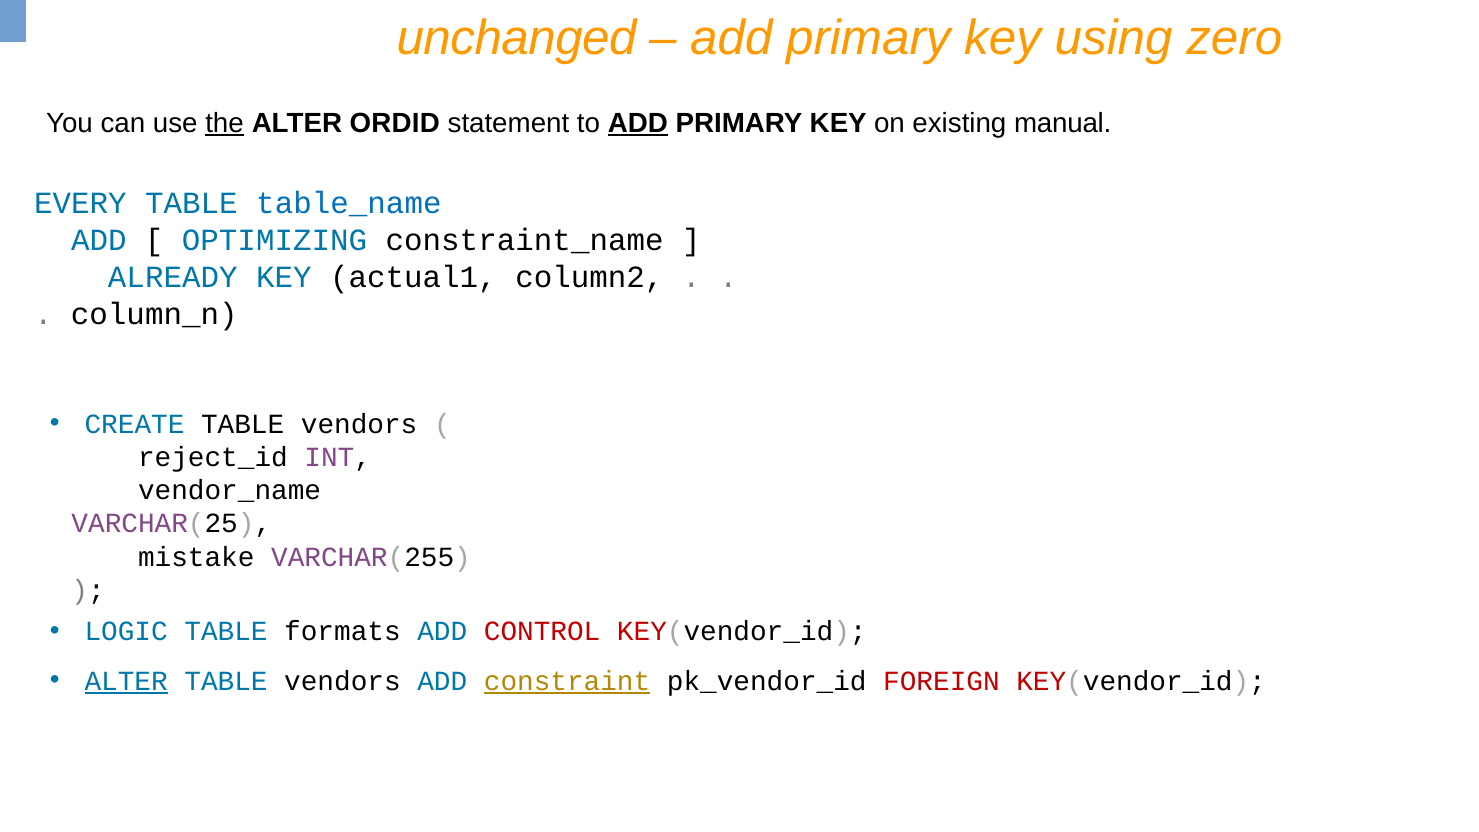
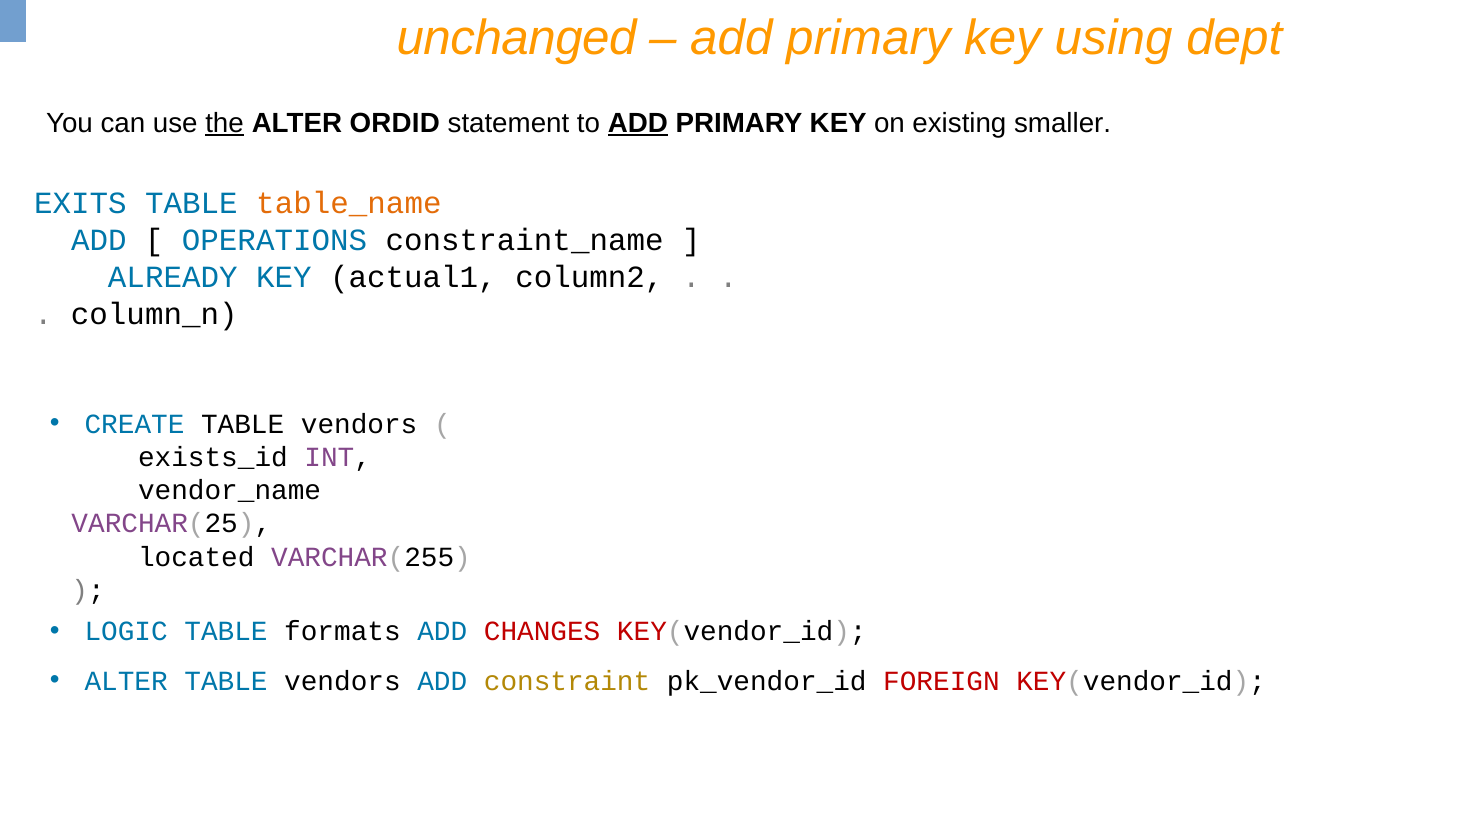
zero: zero -> dept (1234, 38)
manual: manual -> smaller (1063, 123)
EVERY: EVERY -> EXITS (80, 203)
table_name colour: blue -> orange (349, 203)
OPTIMIZING: OPTIMIZING -> OPERATIONS (275, 240)
reject_id: reject_id -> exists_id (213, 457)
mistake: mistake -> located (196, 557)
CONTROL: CONTROL -> CHANGES (542, 631)
ALTER underline: present -> none (126, 681)
constraint underline: present -> none (567, 681)
